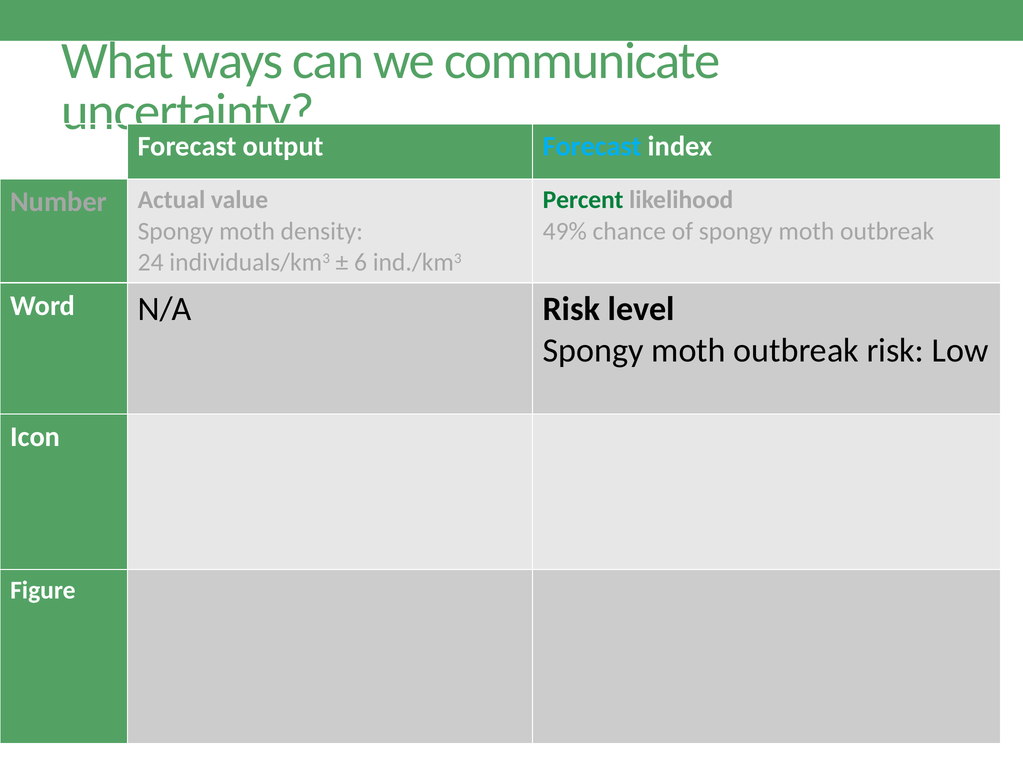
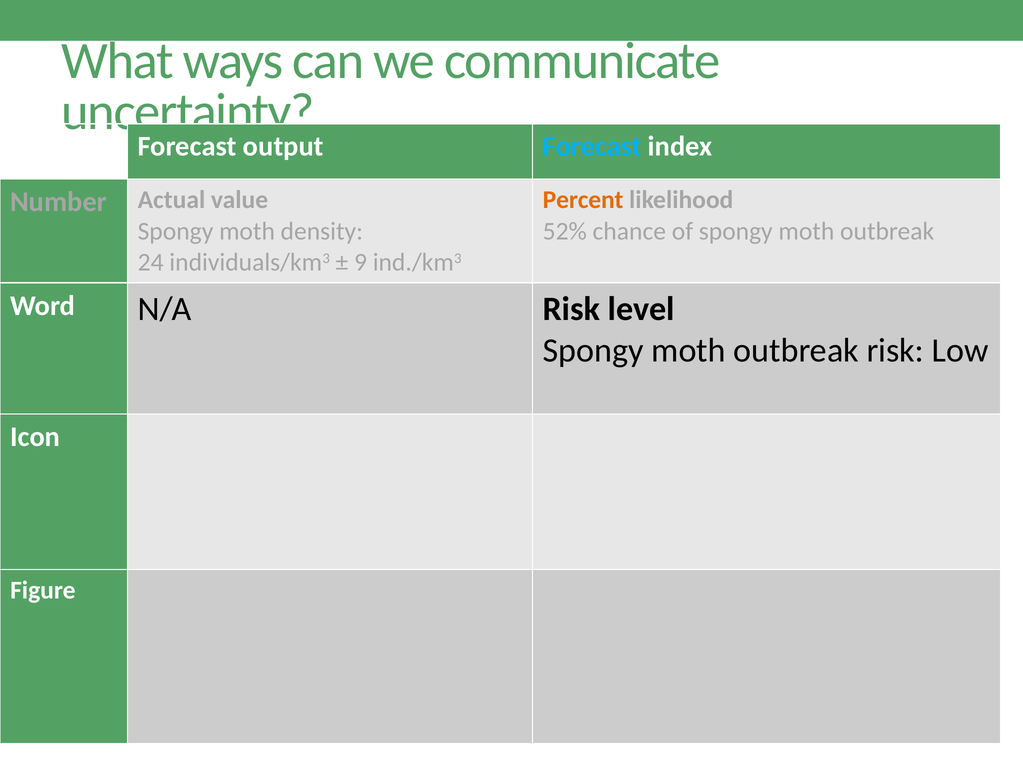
Percent colour: green -> orange (583, 200)
49%: 49% -> 52% (565, 231)
6: 6 -> 9 (361, 262)
